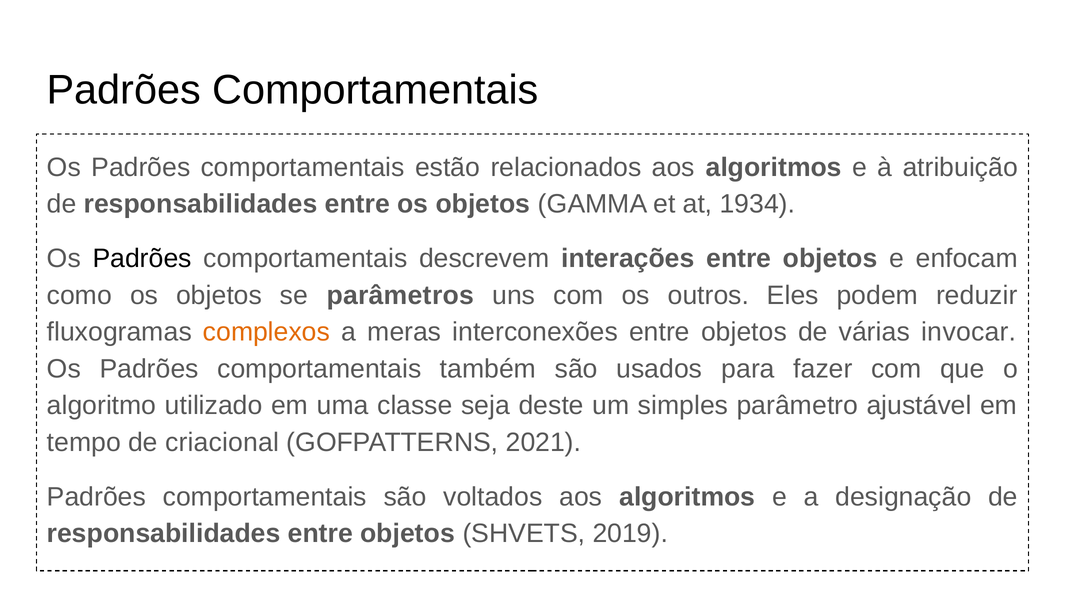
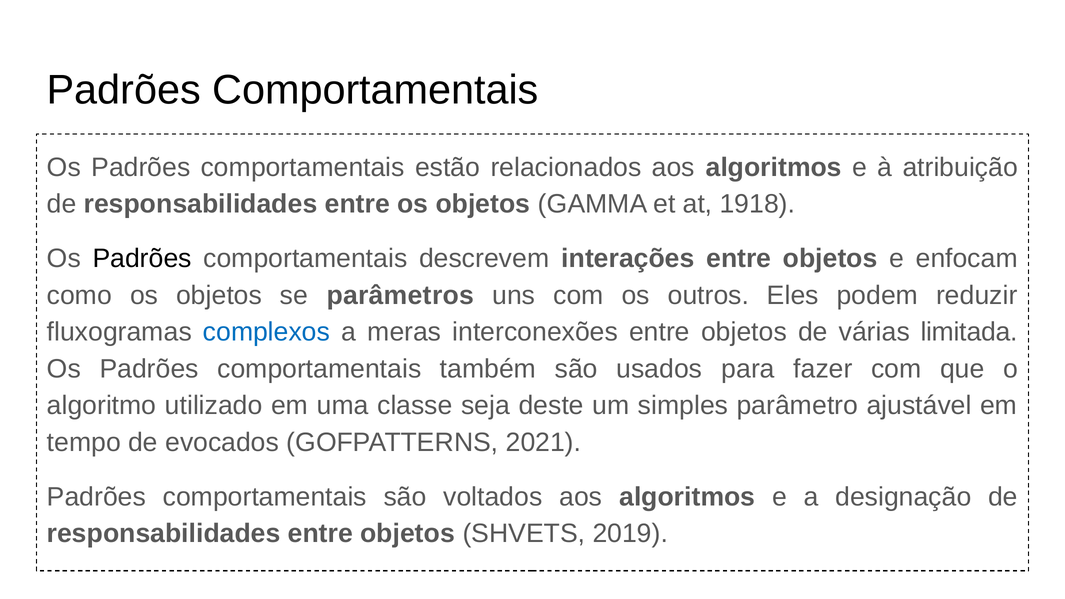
1934: 1934 -> 1918 (757, 204)
complexos colour: orange -> blue (267, 332)
invocar: invocar -> limitada (969, 332)
criacional: criacional -> evocados (222, 442)
